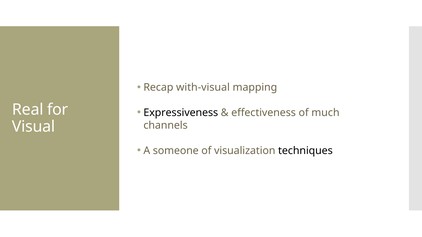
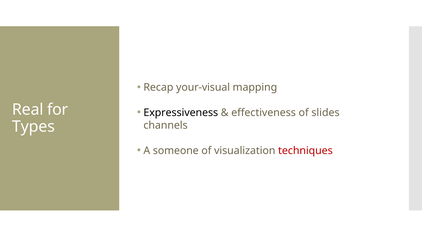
with-visual: with-visual -> your-visual (203, 88)
much: much -> slides (325, 113)
Visual: Visual -> Types (33, 127)
techniques colour: black -> red (305, 151)
